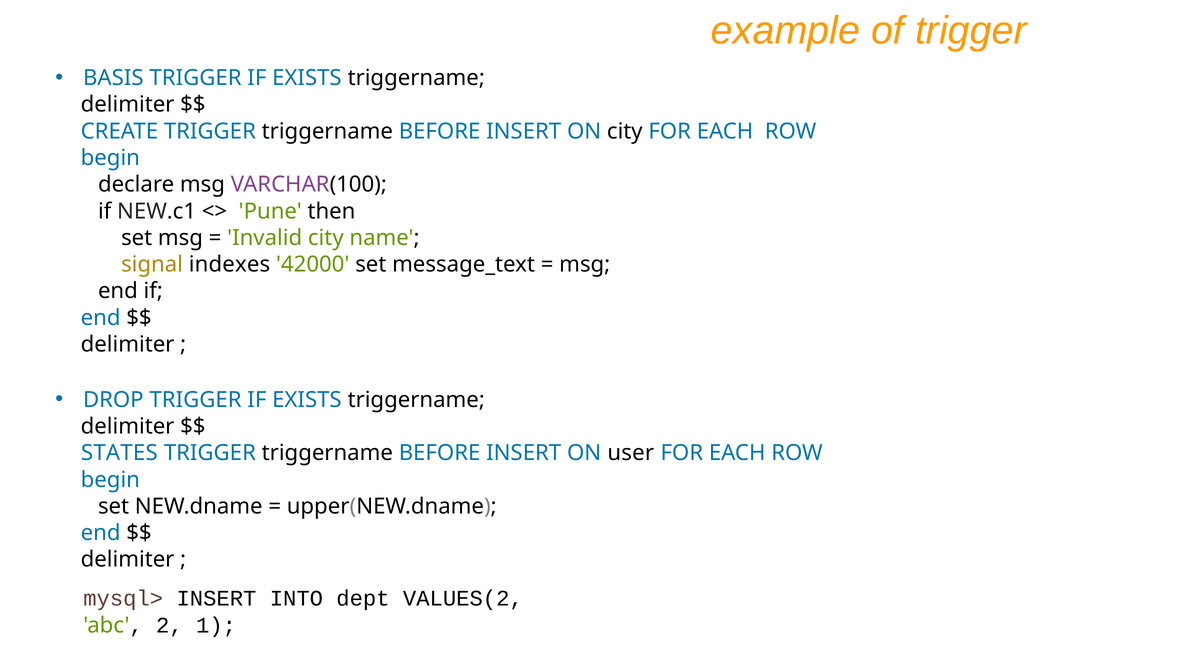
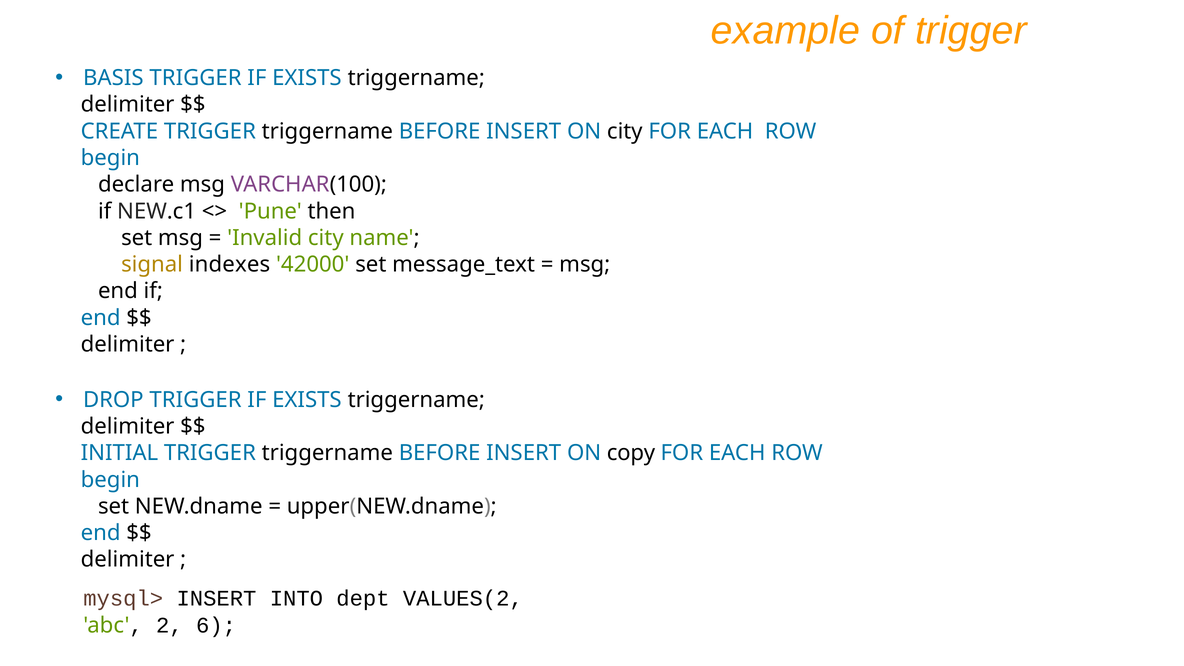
STATES: STATES -> INITIAL (119, 453)
user: user -> copy (631, 453)
1: 1 -> 6 (216, 625)
